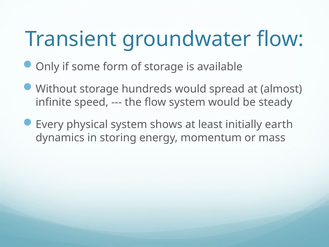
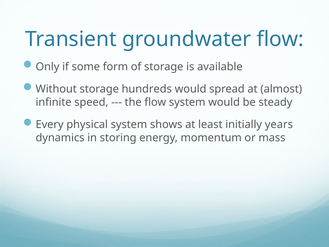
earth: earth -> years (279, 124)
